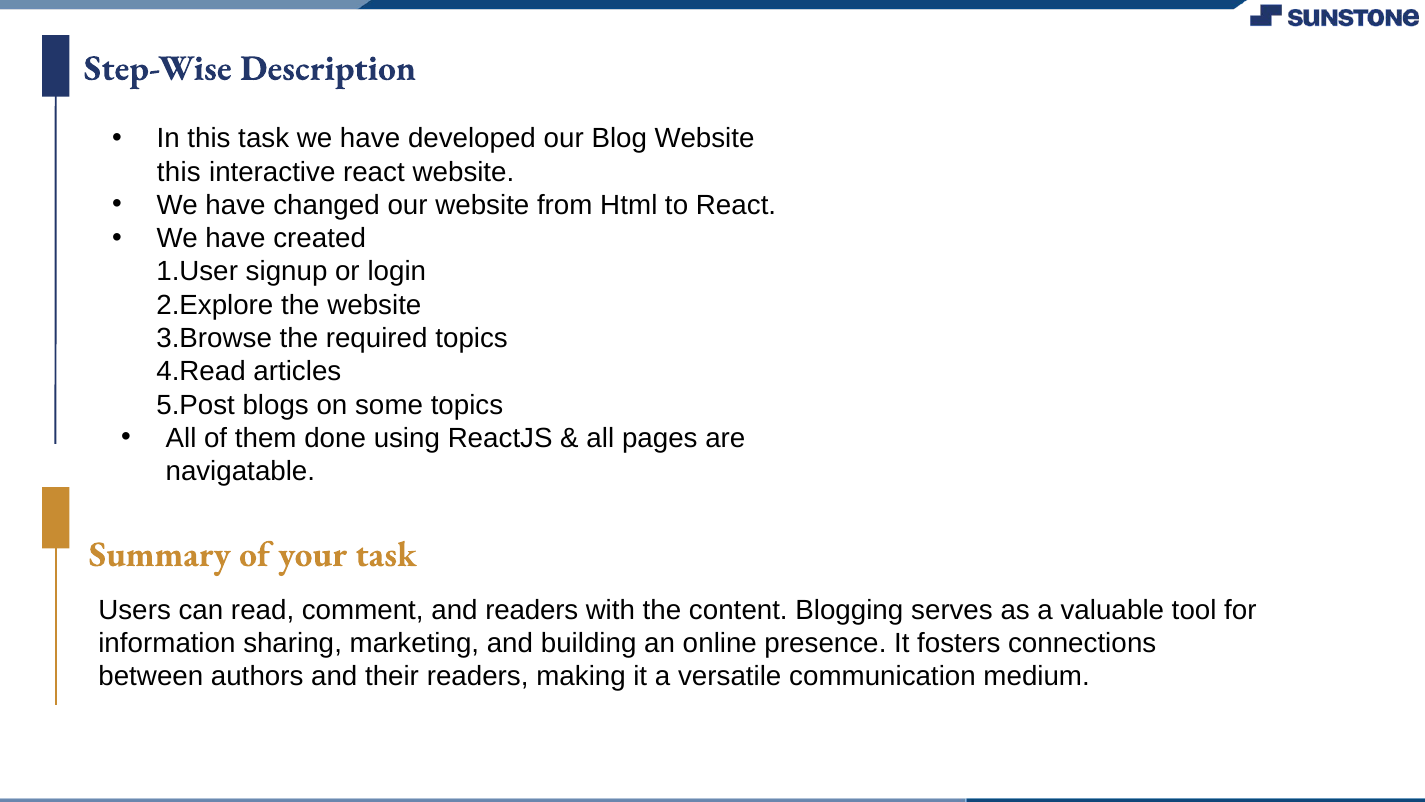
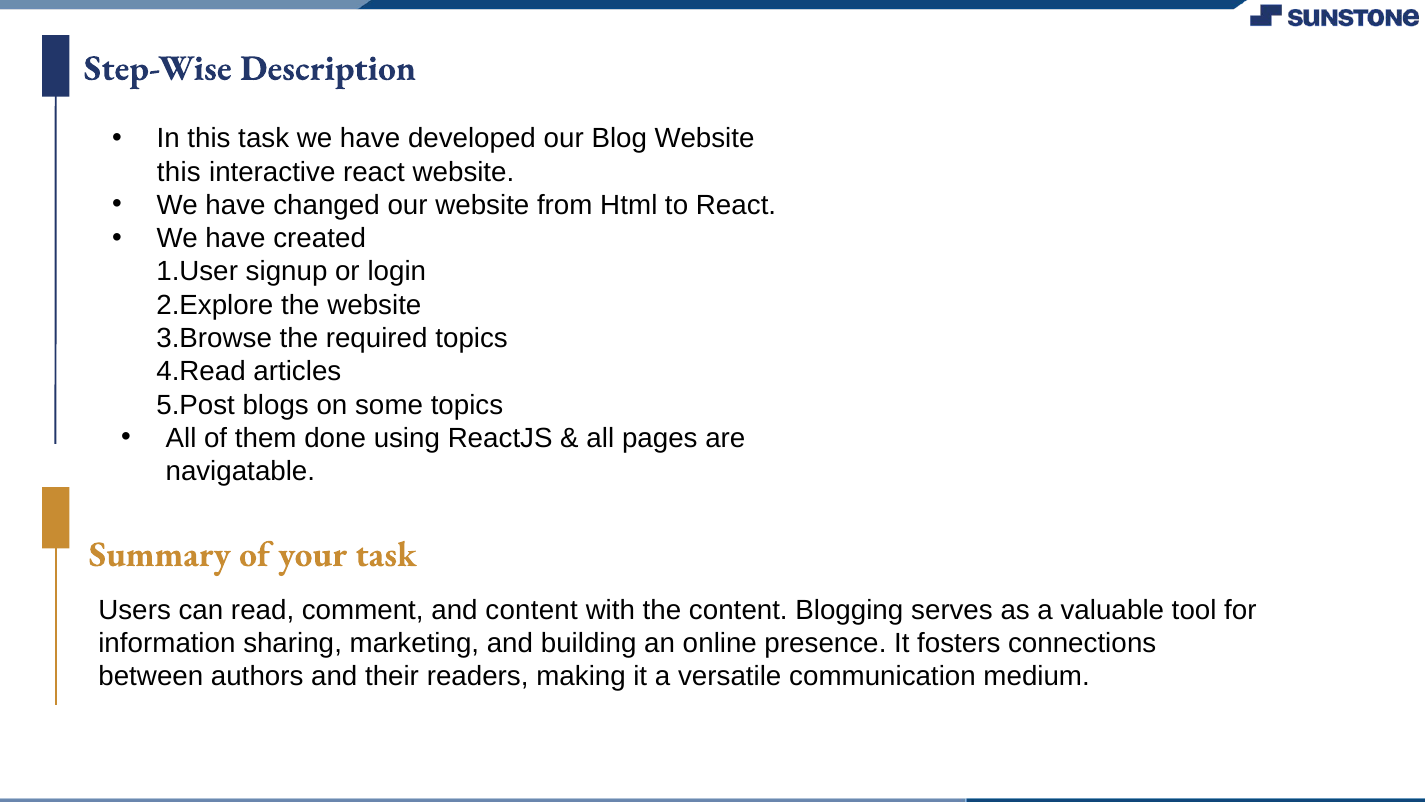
and readers: readers -> content (532, 610)
